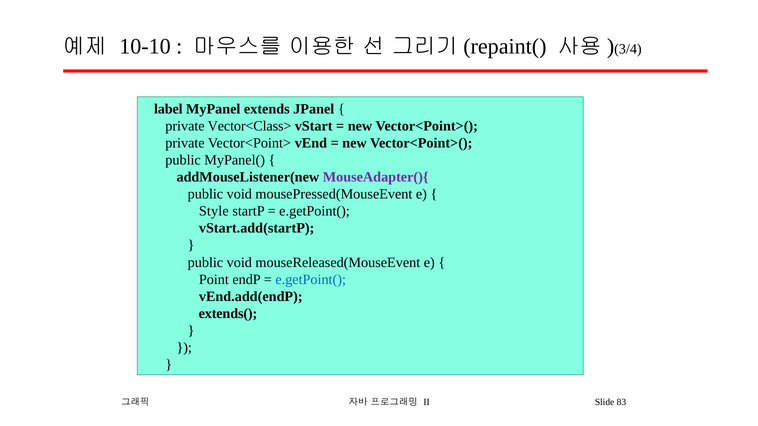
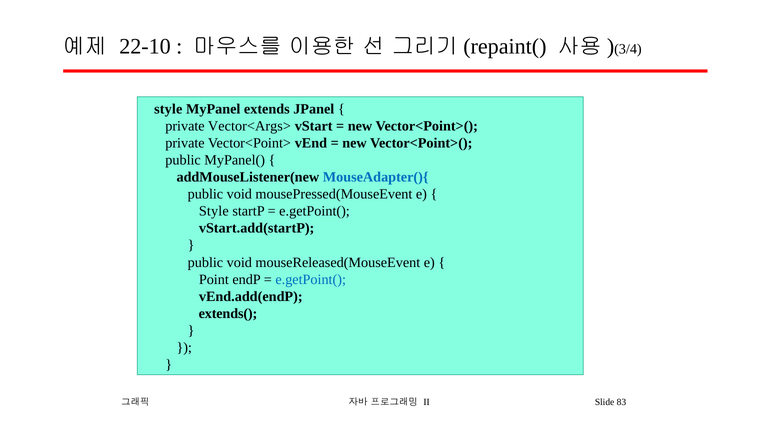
10-10: 10-10 -> 22-10 (145, 47)
label: label -> style (168, 109)
Vector<Class>: Vector<Class> -> Vector<Args> (249, 126)
MouseAdapter(){ colour: purple -> blue (376, 177)
